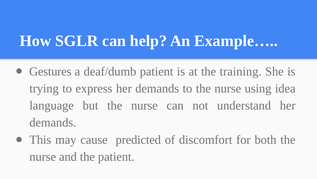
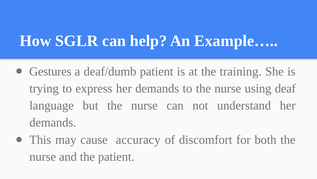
idea: idea -> deaf (285, 88)
predicted: predicted -> accuracy (138, 139)
